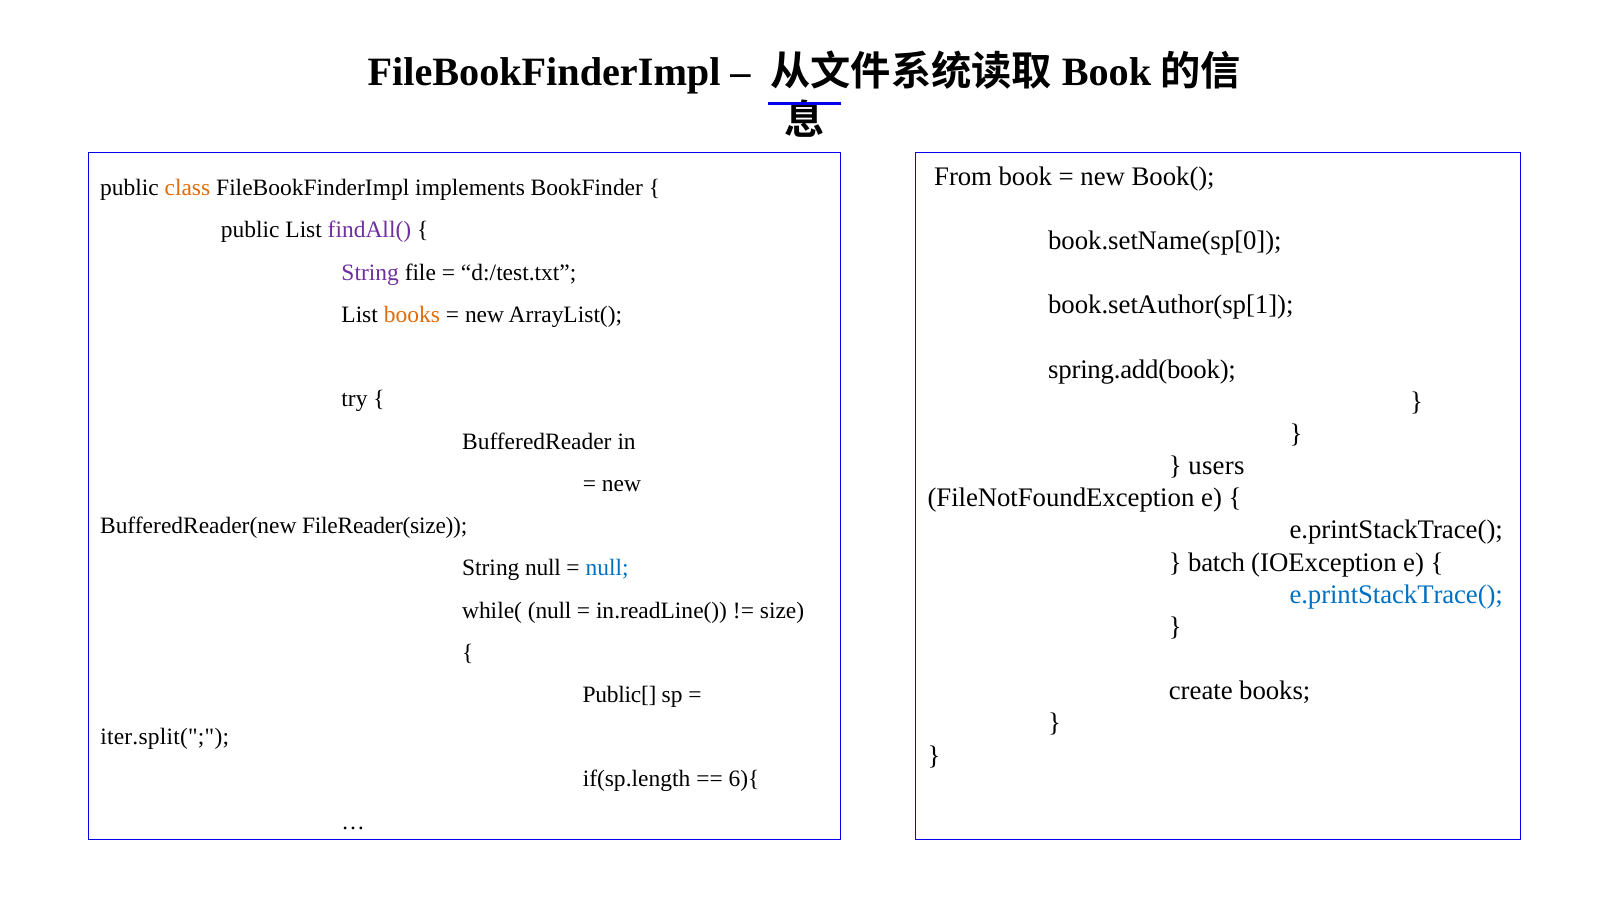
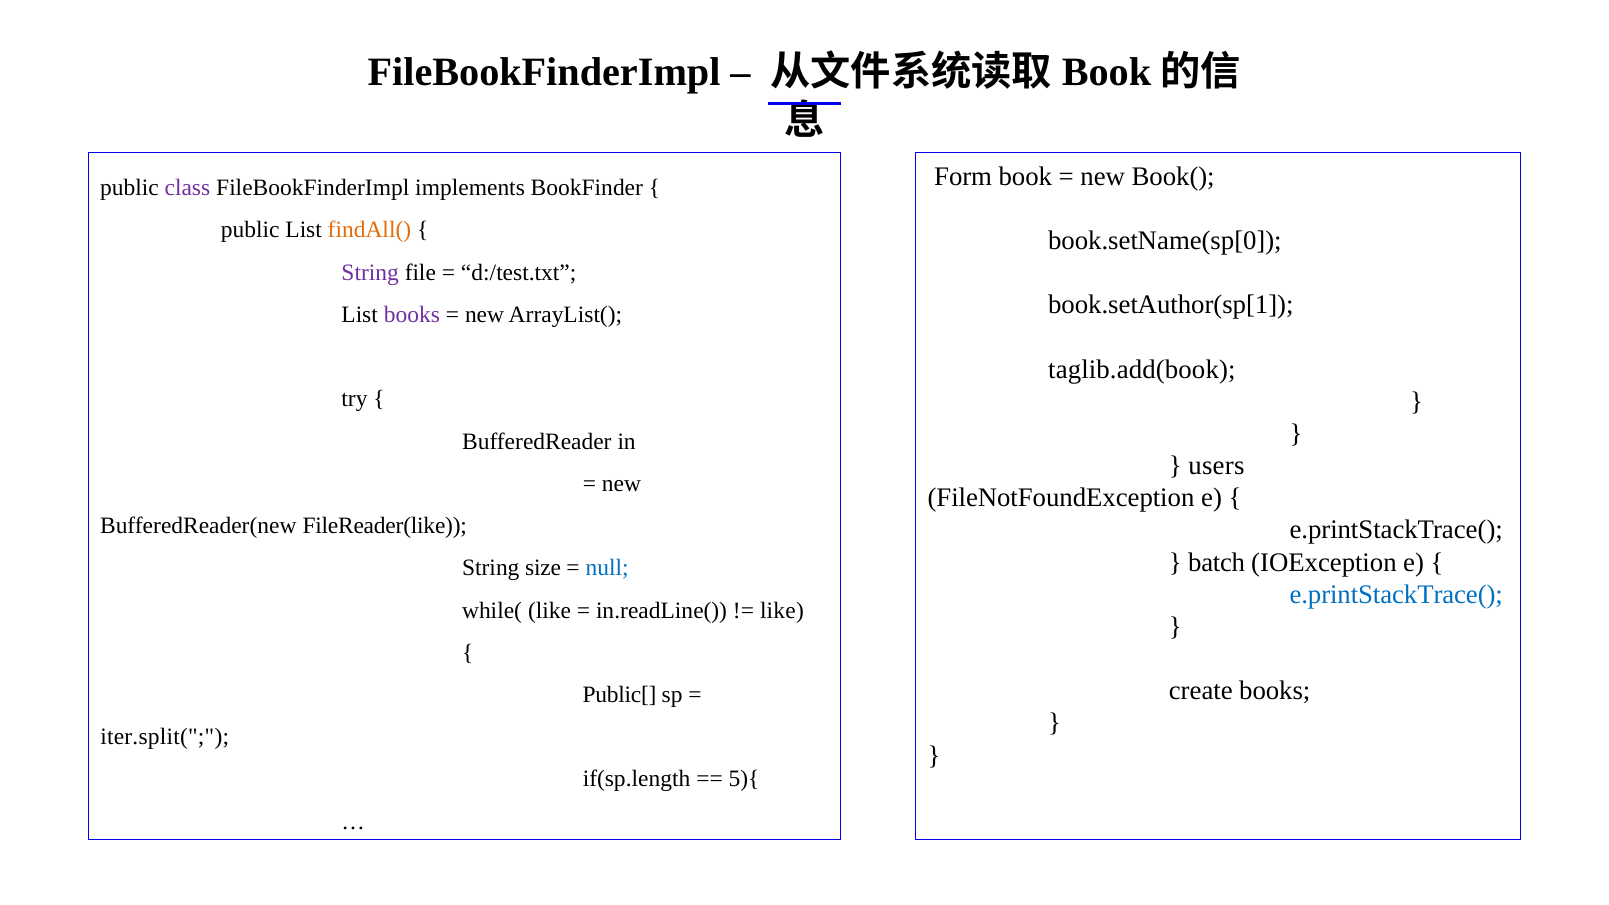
From: From -> Form (963, 176)
class colour: orange -> purple (187, 188)
findAll( colour: purple -> orange (369, 230)
books colour: orange -> purple (412, 315)
spring.add(book: spring.add(book -> taglib.add(book (1142, 369)
FileReader(size: FileReader(size -> FileReader(like (385, 526)
String null: null -> size (543, 568)
while( null: null -> like (549, 610)
size: size -> like (782, 610)
6){: 6){ -> 5){ (744, 779)
